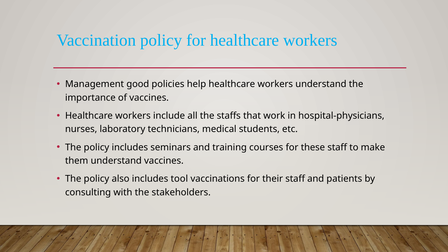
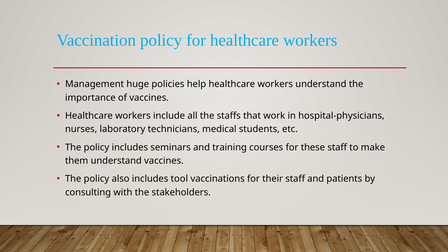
good: good -> huge (138, 84)
